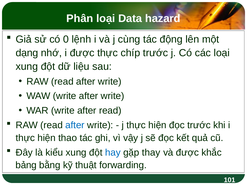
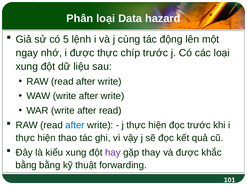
0: 0 -> 5 (66, 39)
dạng: dạng -> ngay (27, 53)
hay colour: blue -> purple (113, 153)
bảng: bảng -> bằng (26, 165)
